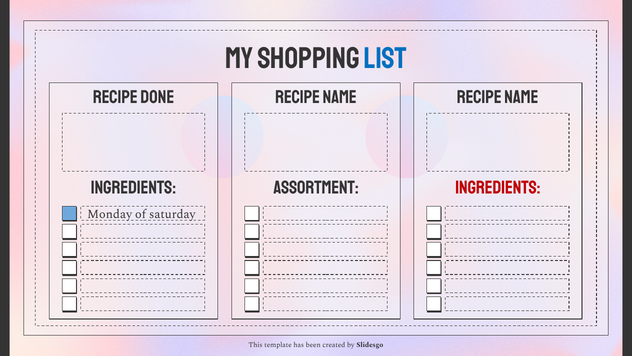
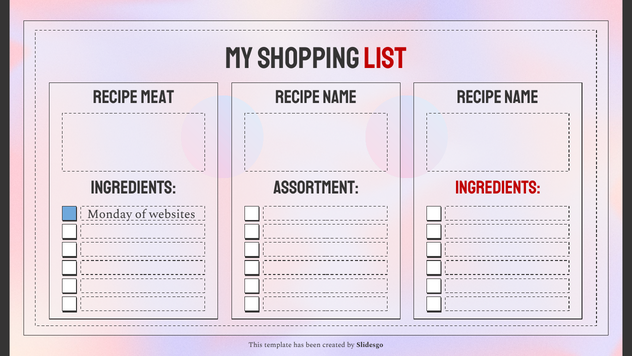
list colour: blue -> red (385, 58)
done: done -> meat (157, 97)
saturday: saturday -> websites (172, 214)
